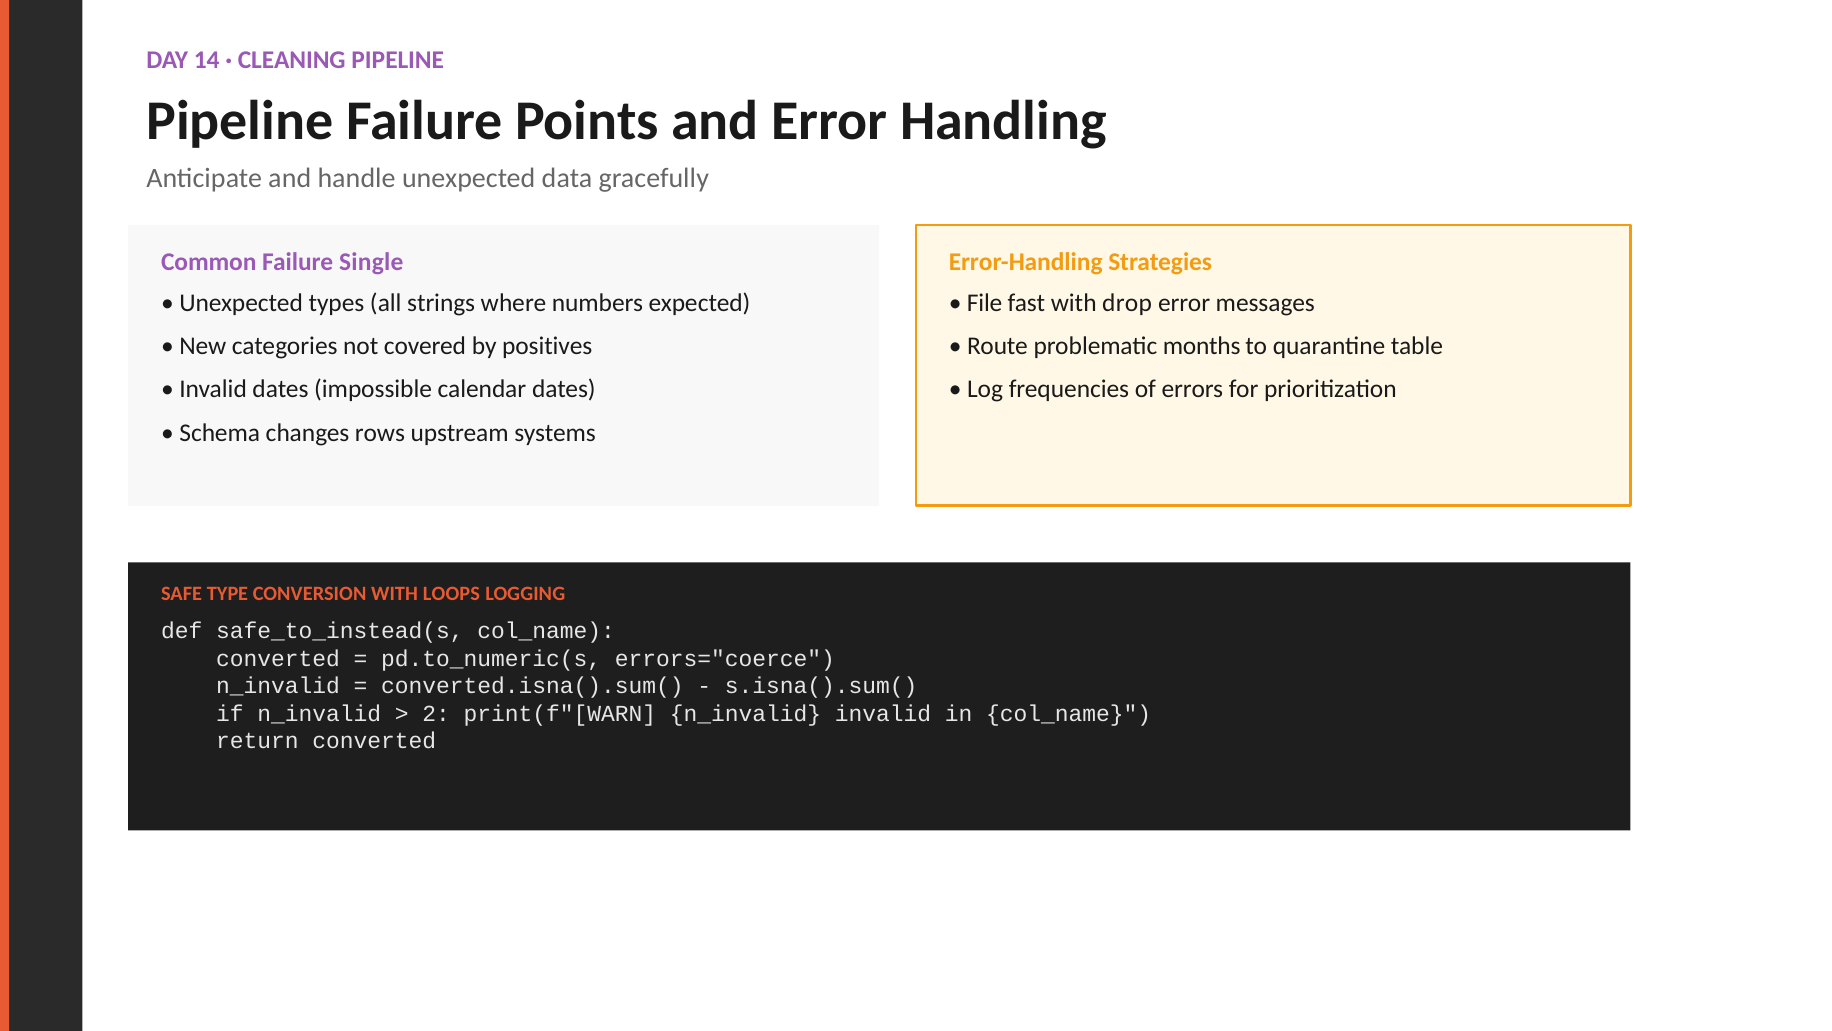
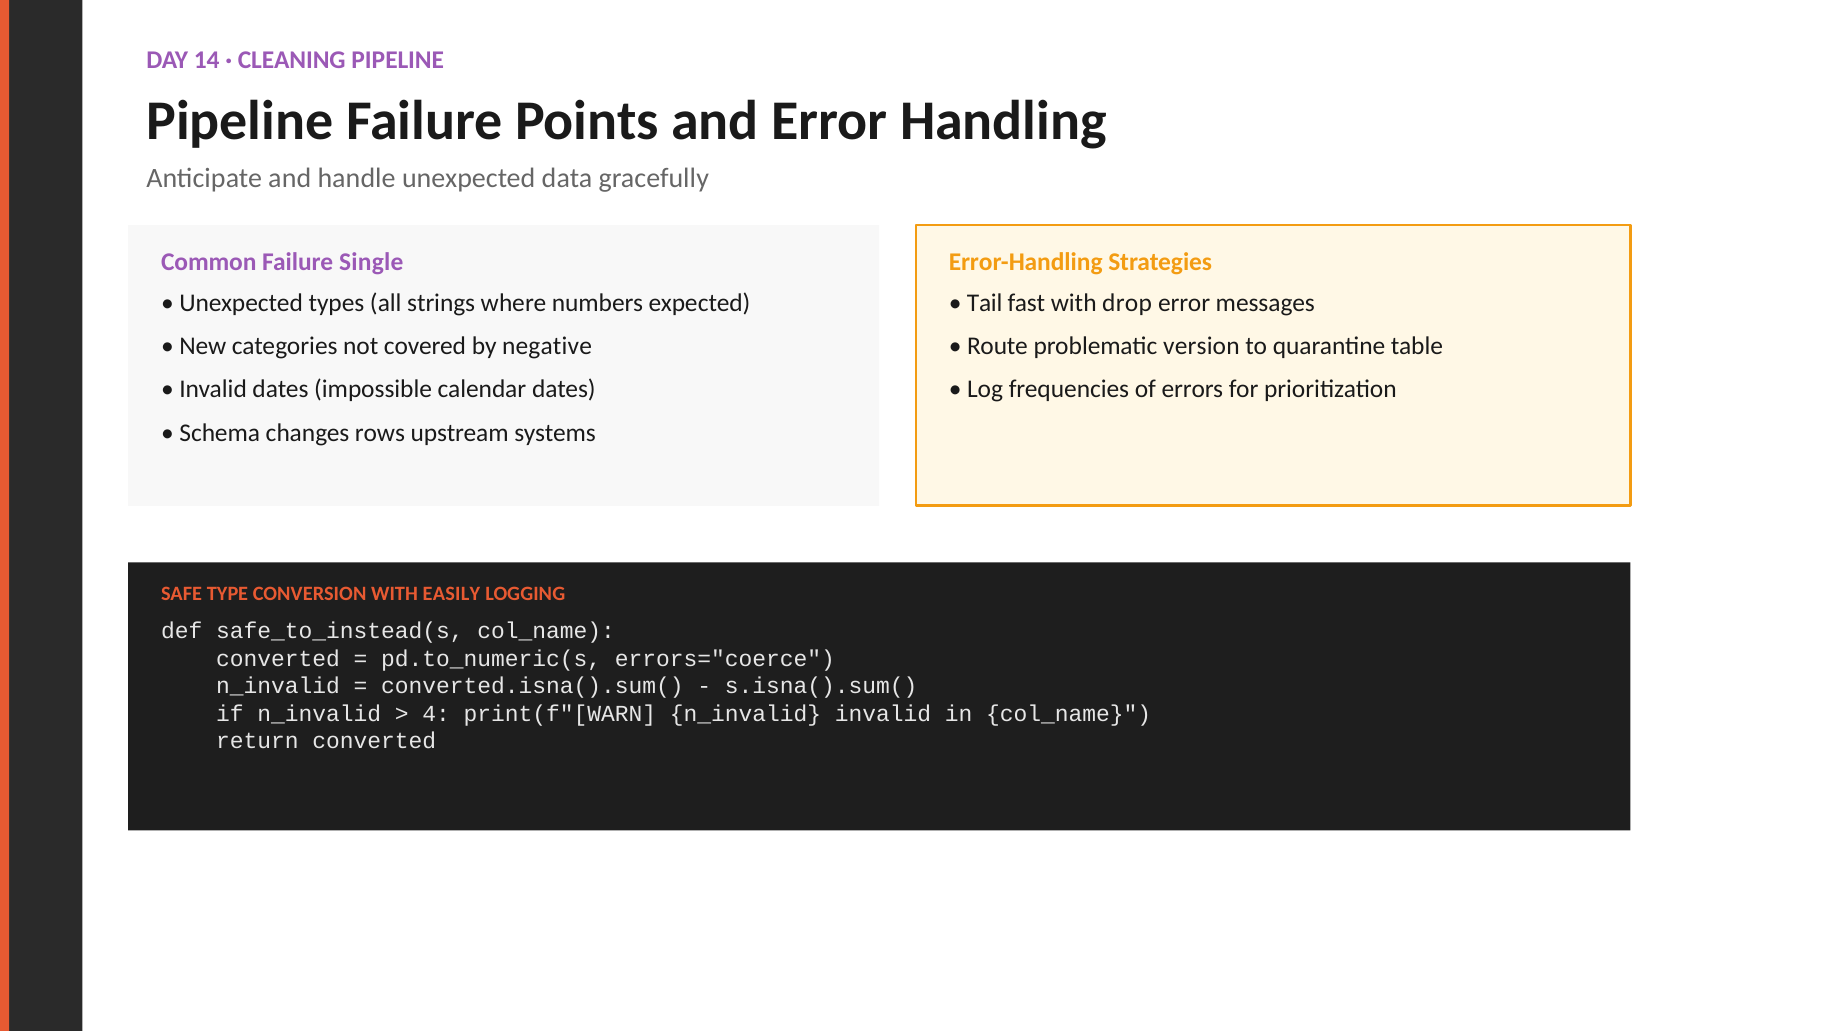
File: File -> Tail (985, 303)
positives: positives -> negative (547, 346)
months: months -> version (1201, 346)
LOOPS: LOOPS -> EASILY (451, 594)
2: 2 -> 4 (436, 713)
